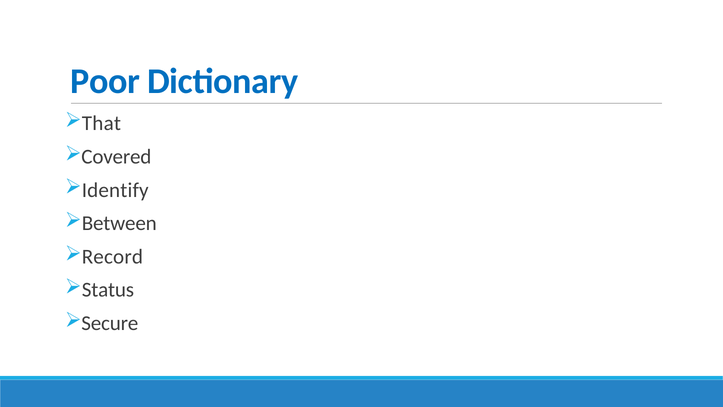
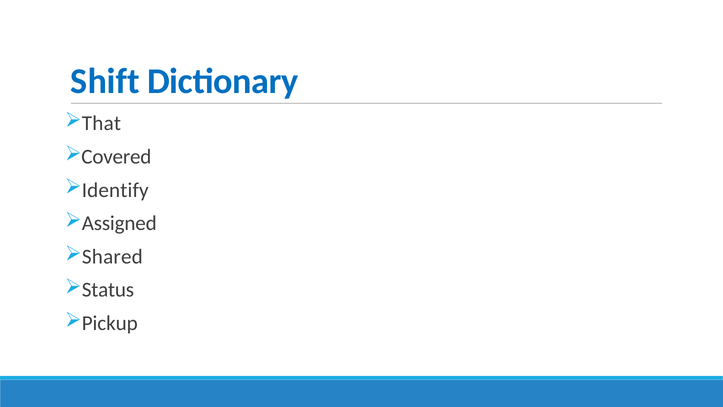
Poor: Poor -> Shift (105, 81)
Between: Between -> Assigned (119, 223)
Record: Record -> Shared (112, 257)
Secure: Secure -> Pickup (110, 323)
